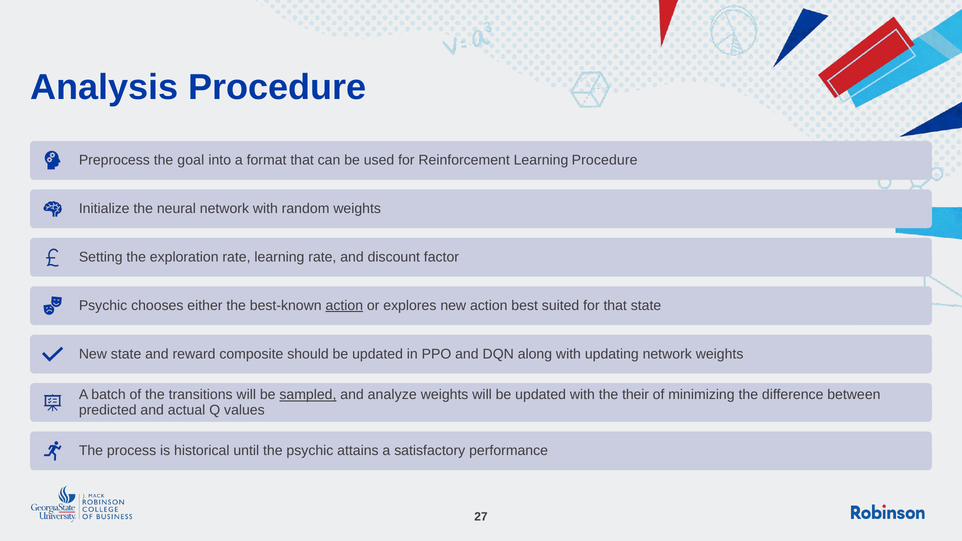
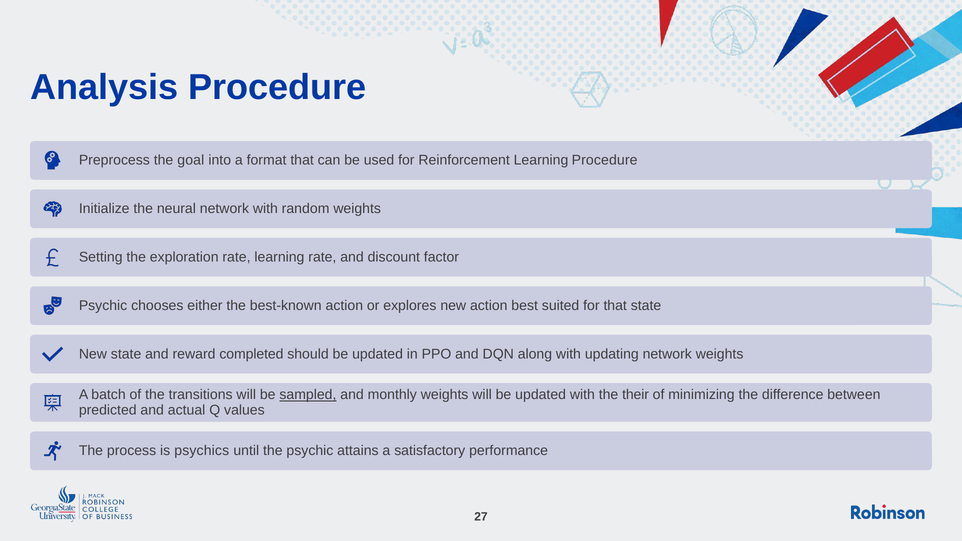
action underline: present -> none (344, 306)
composite: composite -> completed (251, 354)
analyze: analyze -> monthly (392, 395)
historical: historical -> psychics (202, 451)
